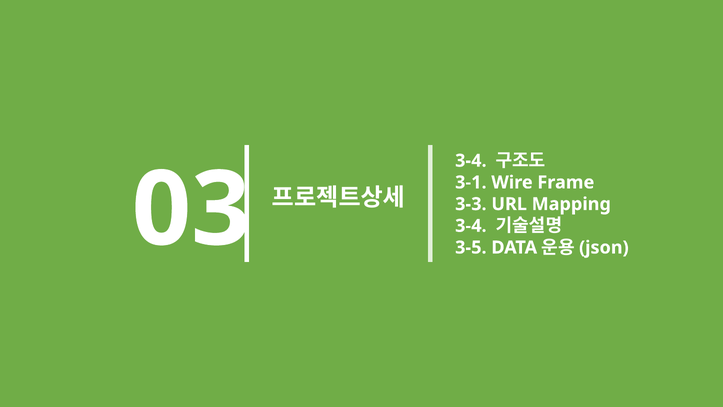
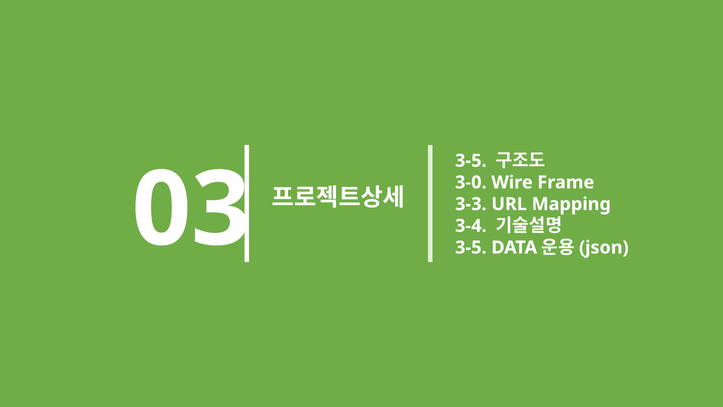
3-4: 3-4 -> 3-5 (471, 161)
3-1: 3-1 -> 3-0 (471, 182)
